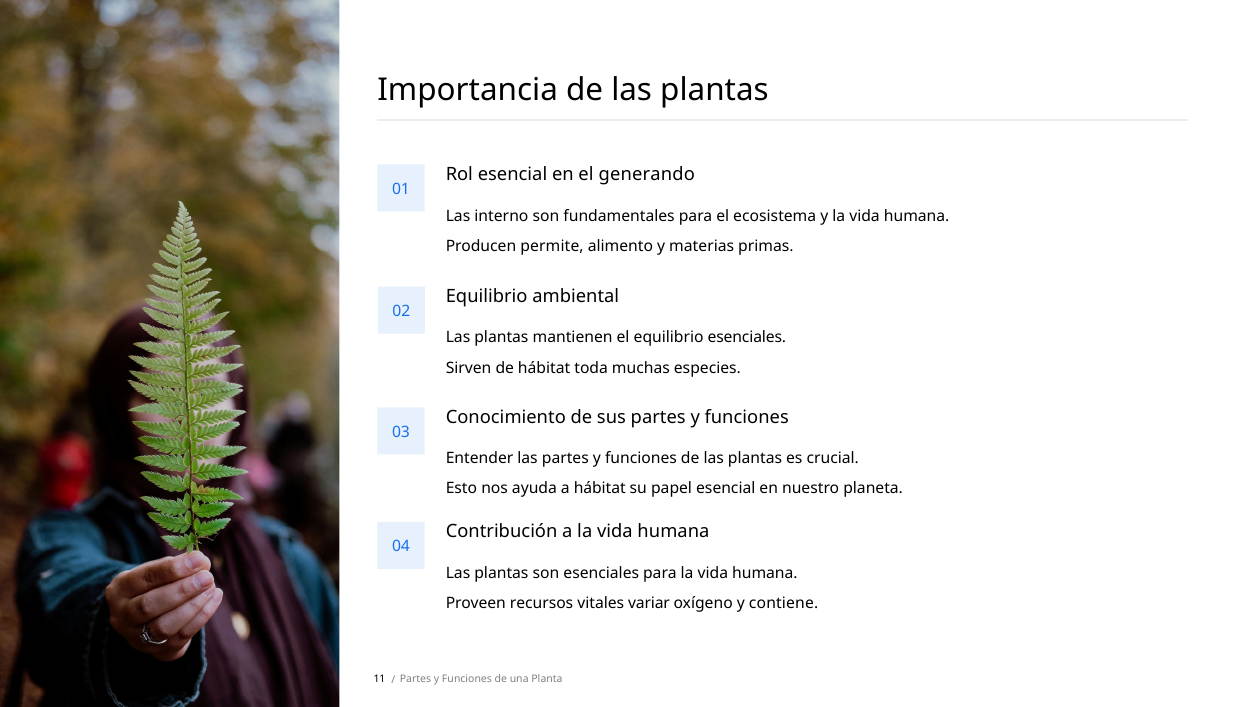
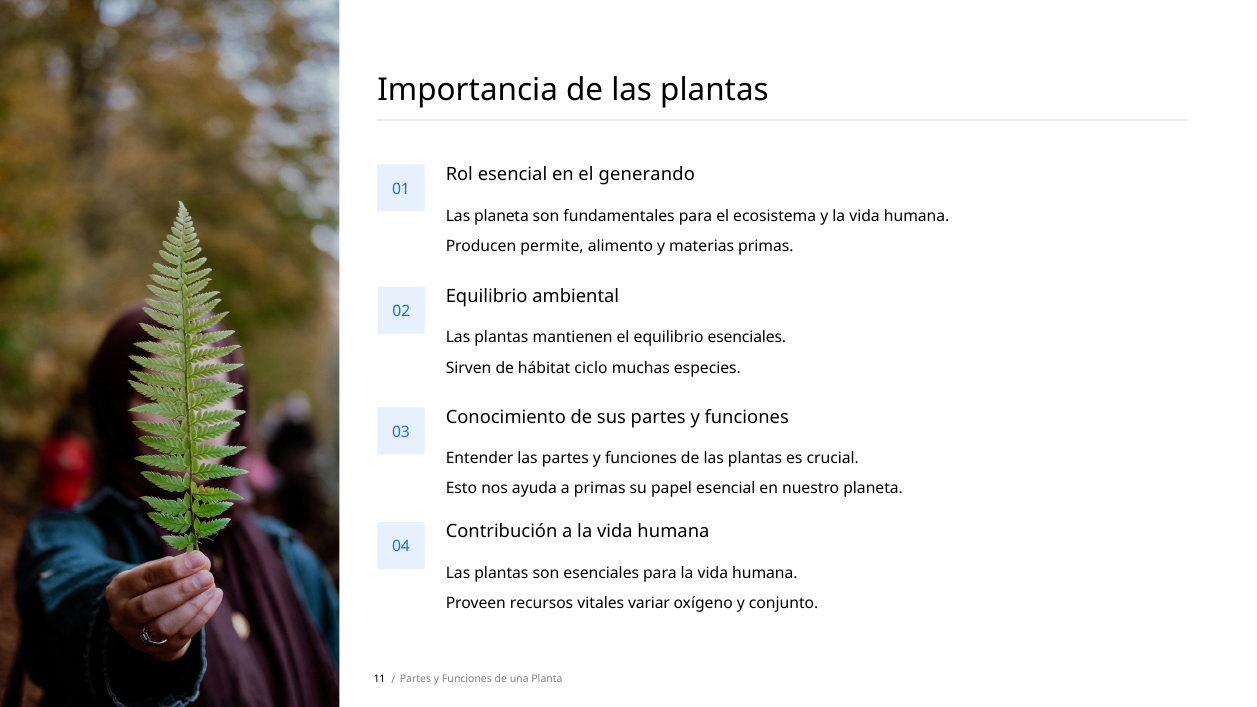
Las interno: interno -> planeta (502, 216)
toda: toda -> ciclo (591, 368)
a hábitat: hábitat -> primas (600, 489)
contiene: contiene -> conjunto (784, 603)
